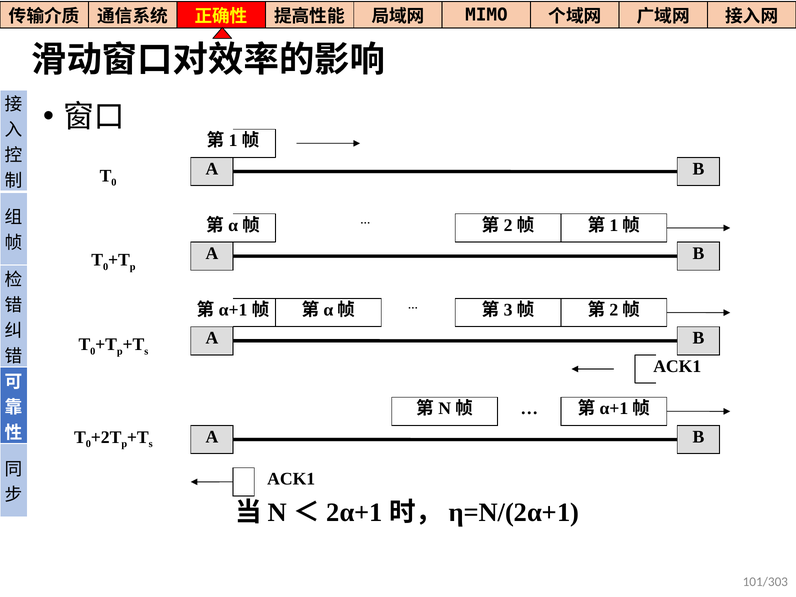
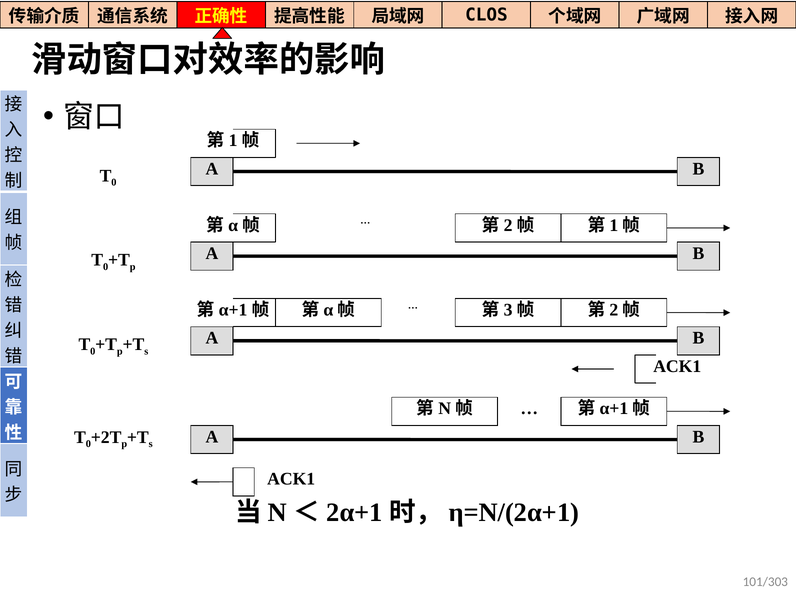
MIMO: MIMO -> CLOS (486, 15)
